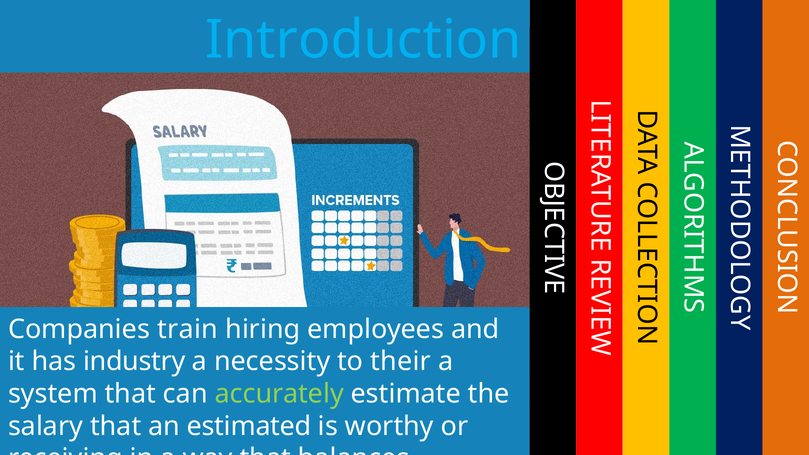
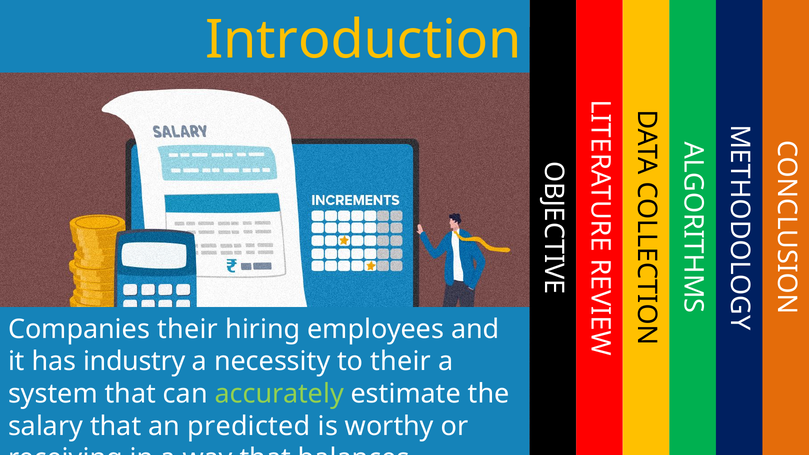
Introduction colour: light blue -> yellow (363, 40)
Companies train: train -> their (188, 329)
estimated: estimated -> predicted (249, 426)
